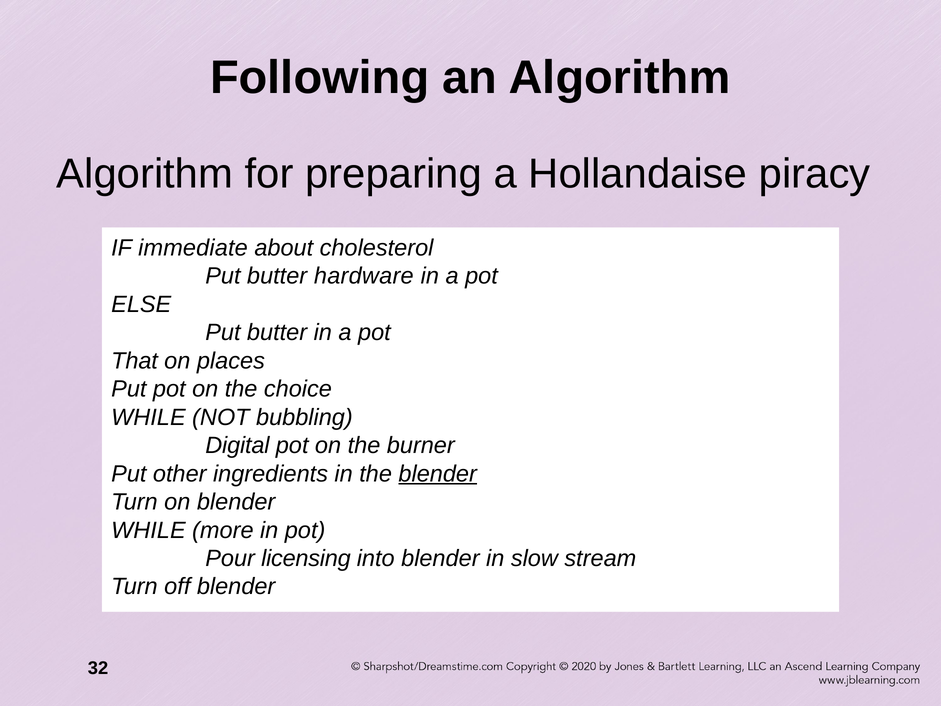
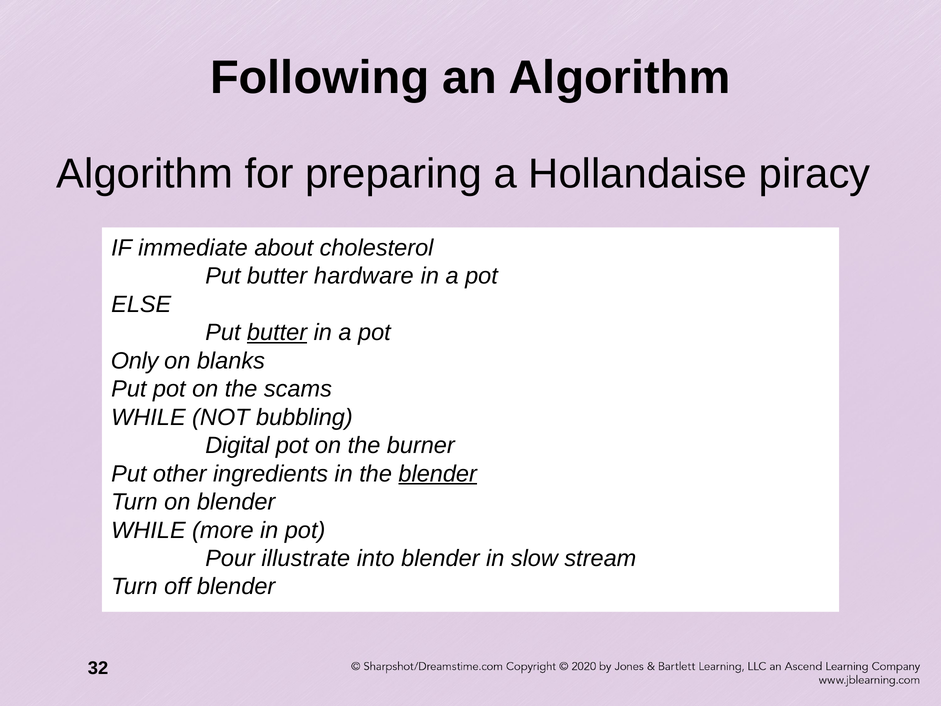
butter underline: none -> present (277, 332)
That: That -> Only (135, 361)
places: places -> blanks (231, 361)
choice: choice -> scams (298, 389)
licensing: licensing -> illustrate (306, 558)
